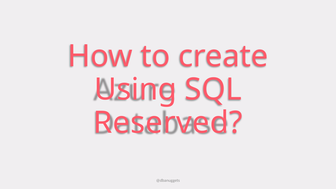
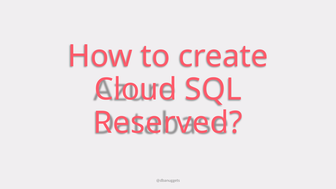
Using: Using -> Cloud (136, 90)
